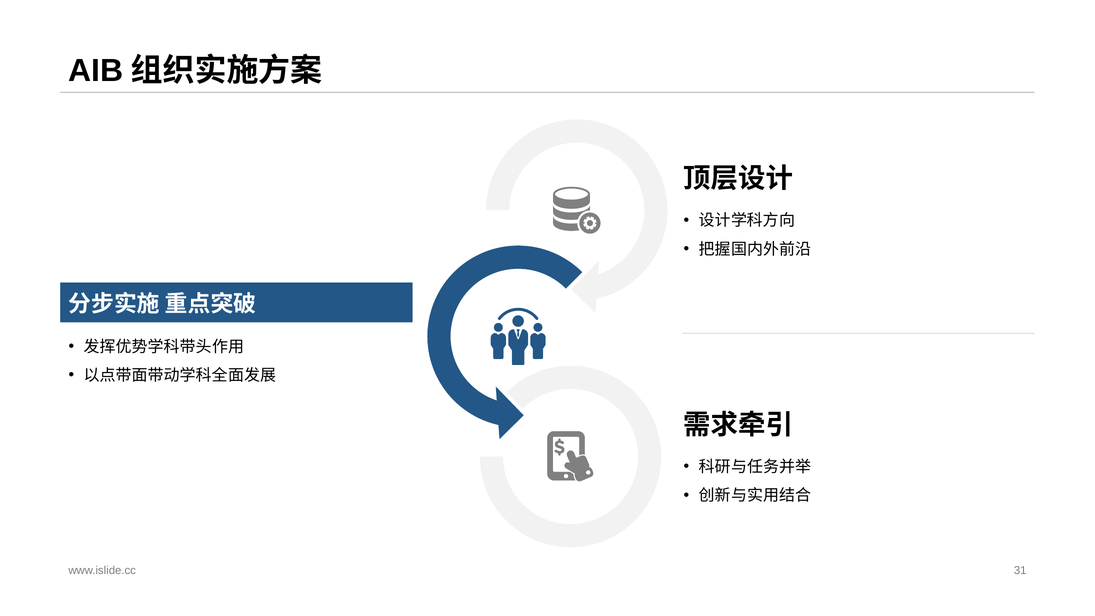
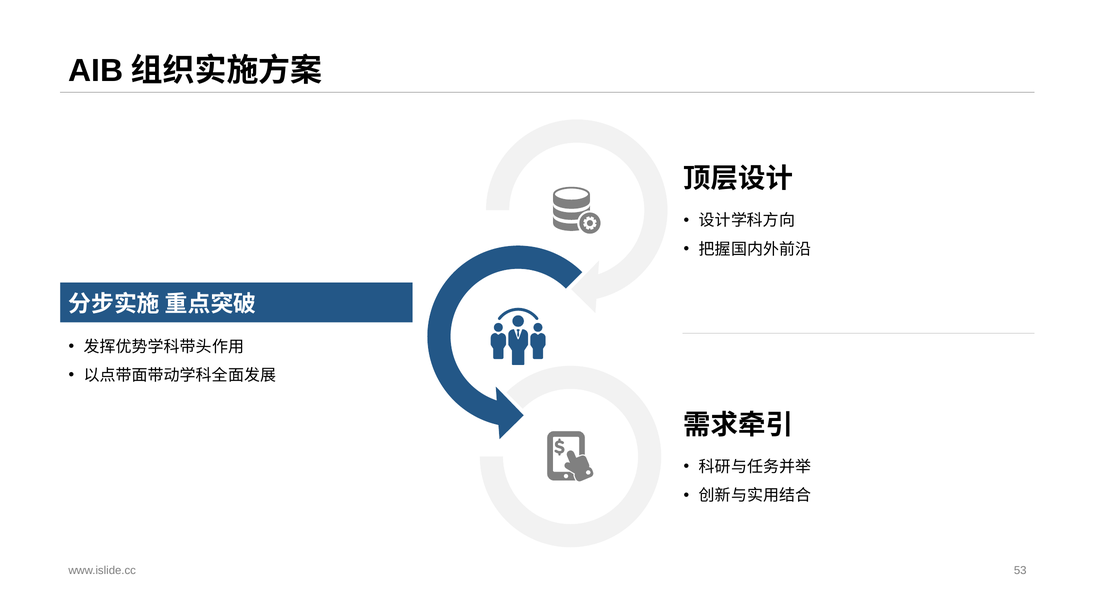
31: 31 -> 53 (1020, 571)
